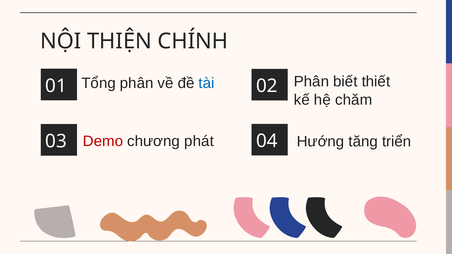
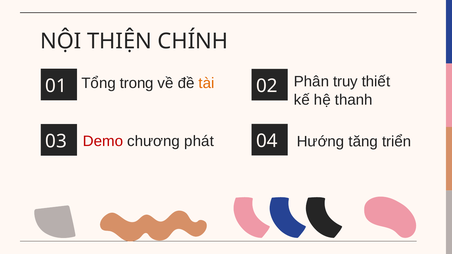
Tổng phân: phân -> trong (137, 83)
tài colour: blue -> orange (207, 83)
biết: biết -> truy (345, 82)
chăm: chăm -> thanh (354, 100)
